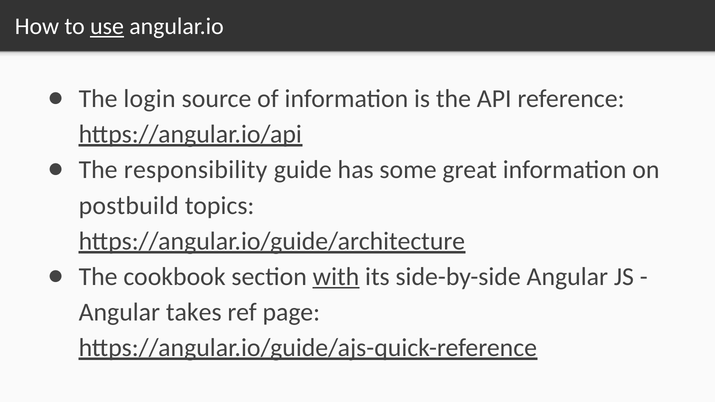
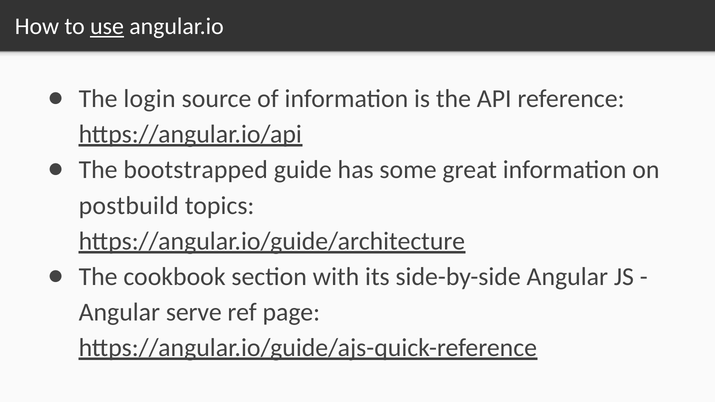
responsibility: responsibility -> bootstrapped (196, 170)
with underline: present -> none (336, 277)
takes: takes -> serve (194, 312)
